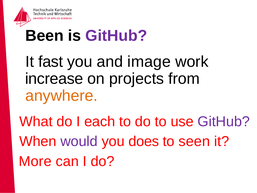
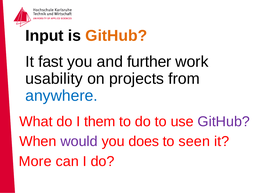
Been: Been -> Input (44, 36)
GitHub colour: purple -> orange (116, 36)
image: image -> further (149, 62)
increase: increase -> usability (54, 79)
anywhere colour: orange -> blue (62, 96)
each: each -> them (100, 121)
